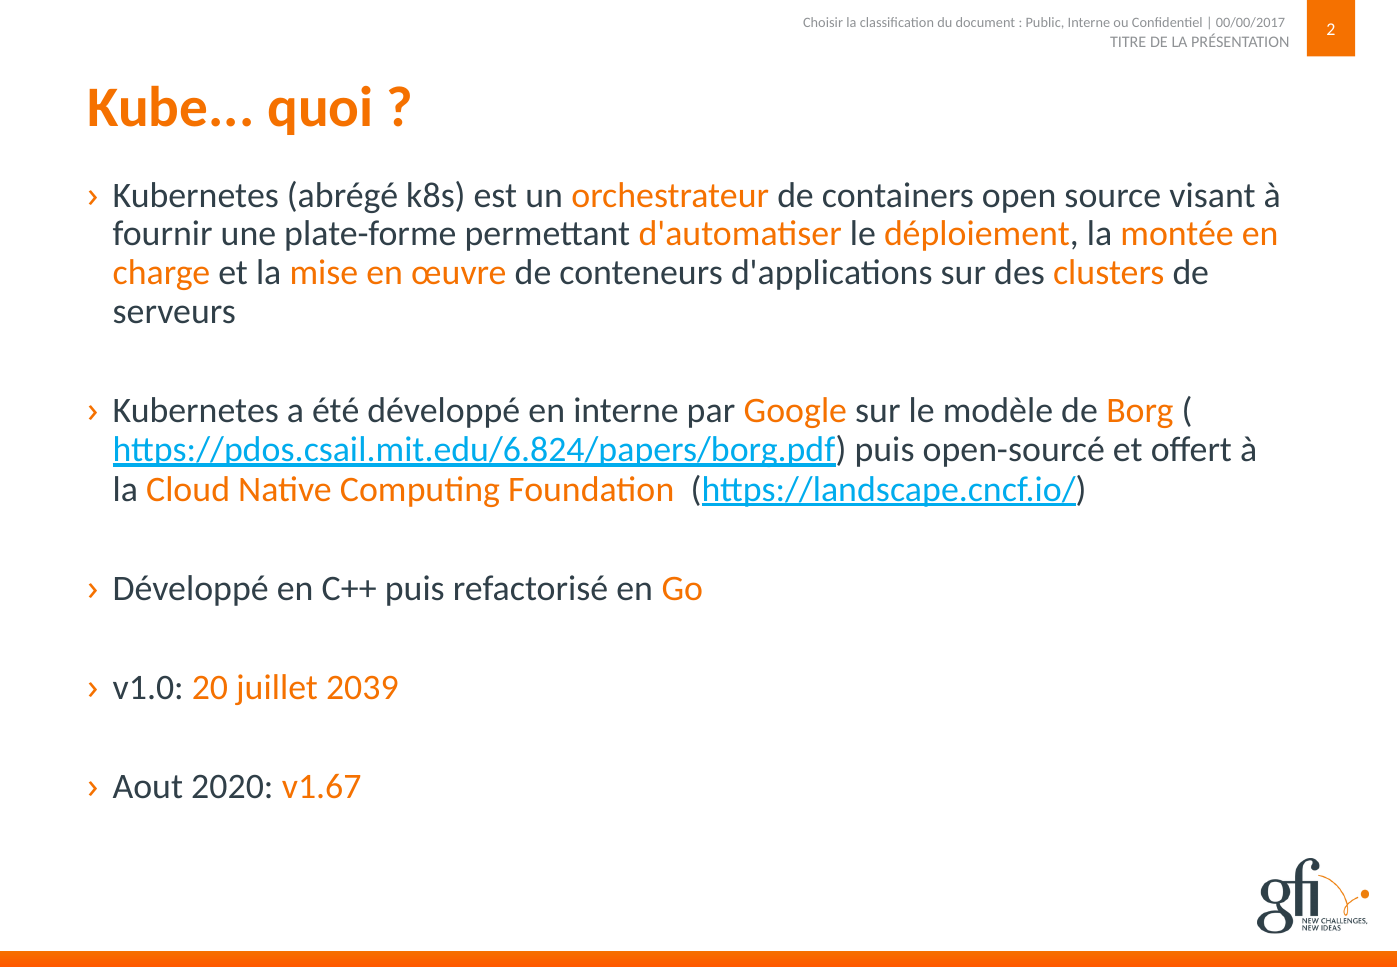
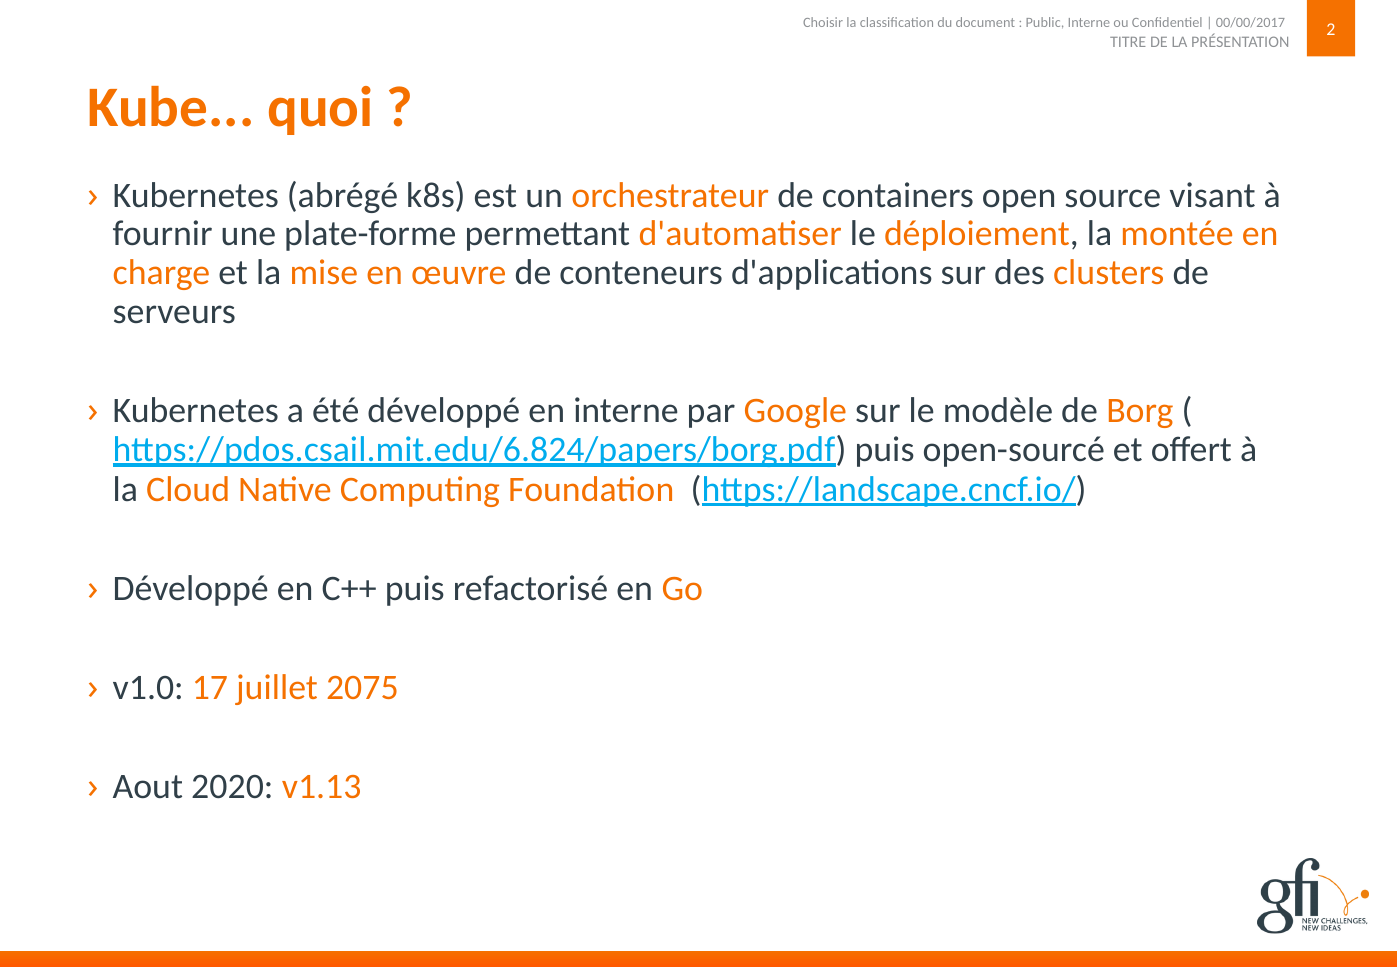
20: 20 -> 17 (210, 687)
2039: 2039 -> 2075 (362, 687)
v1.67: v1.67 -> v1.13 (322, 786)
